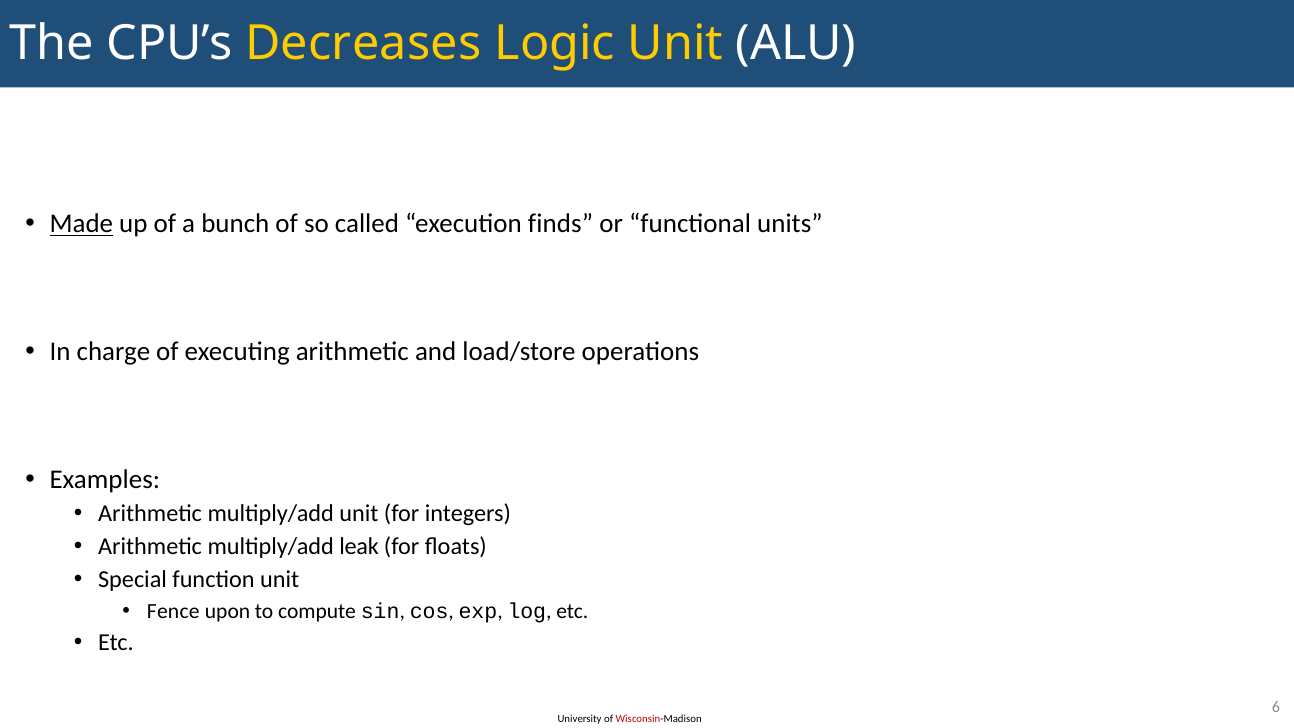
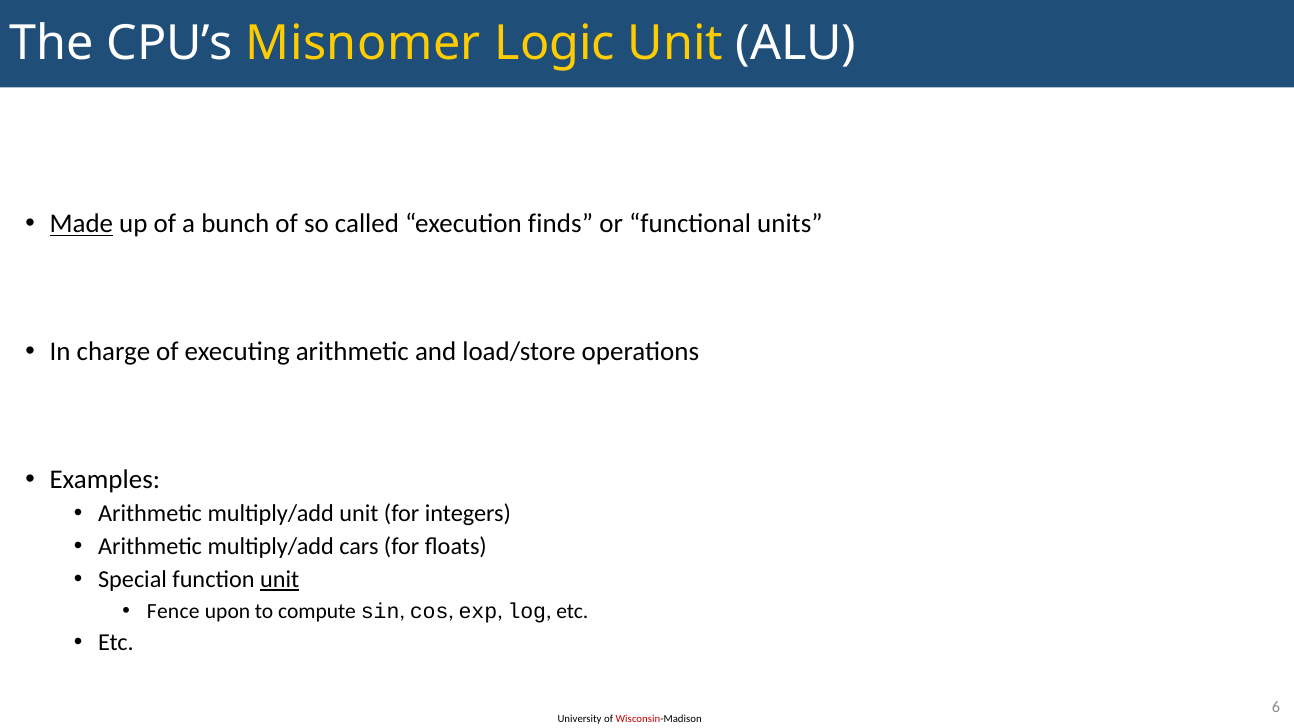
Decreases: Decreases -> Misnomer (363, 43)
leak: leak -> cars (359, 547)
unit underline: none -> present (280, 580)
